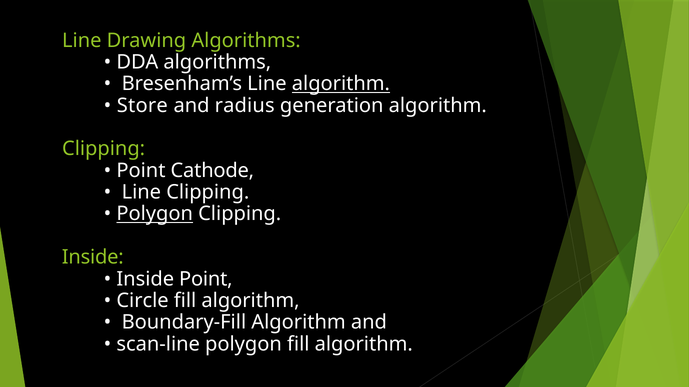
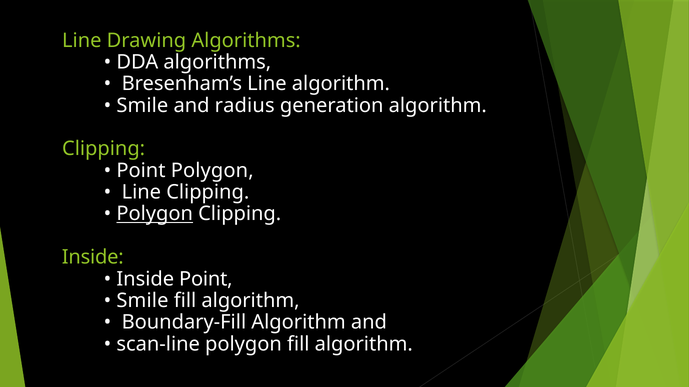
algorithm underline: present -> none (341, 84)
Store: Store -> Smile (142, 106)
Point Cathode: Cathode -> Polygon (212, 171)
Circle: Circle -> Smile (142, 301)
